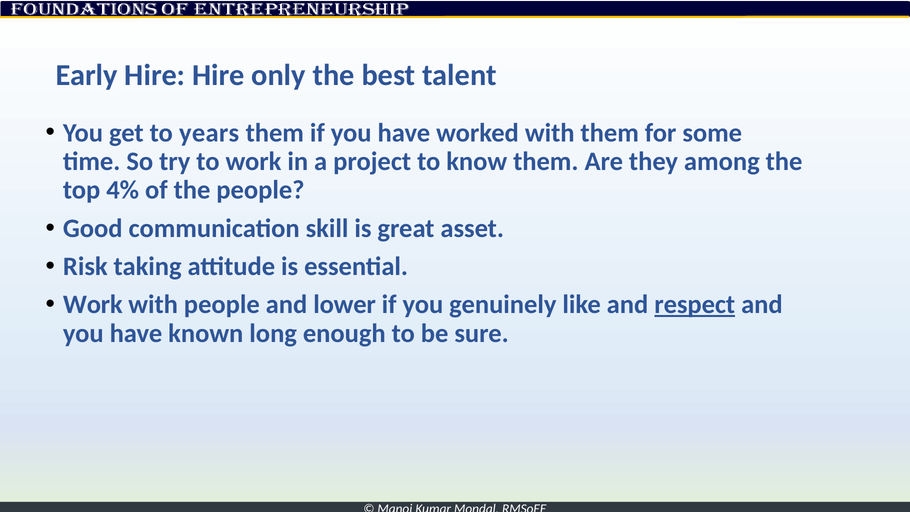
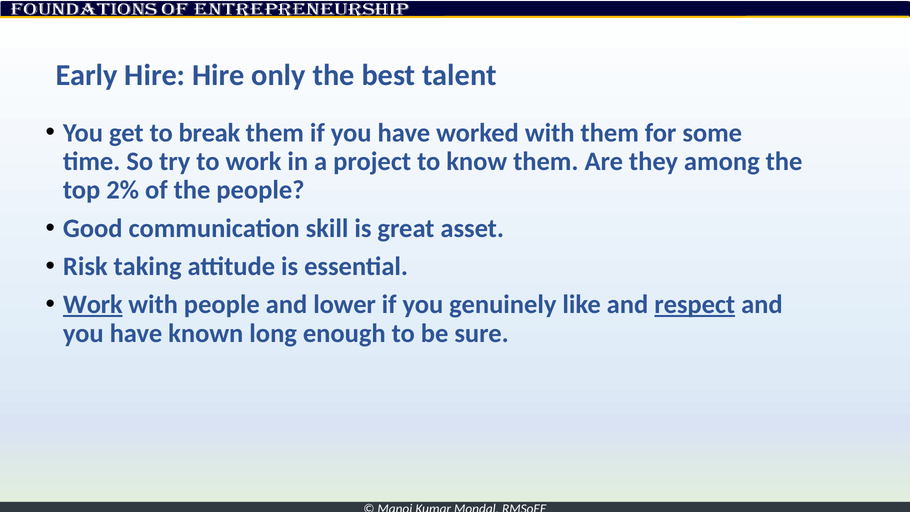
years: years -> break (209, 133)
4%: 4% -> 2% (123, 190)
Work underline: none -> present (93, 305)
